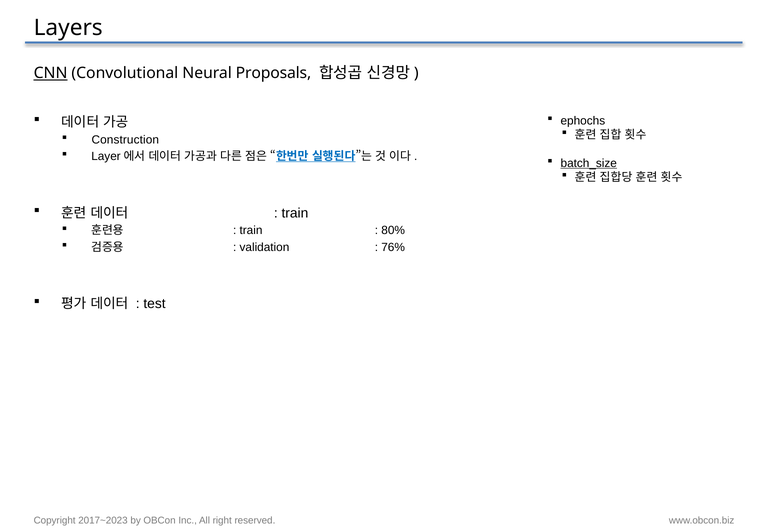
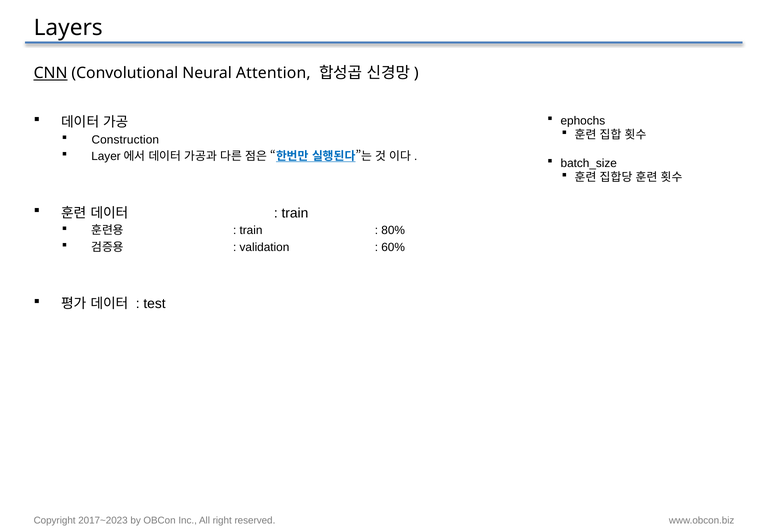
Proposals: Proposals -> Attention (273, 73)
batch_size underline: present -> none (589, 163)
76%: 76% -> 60% (393, 247)
